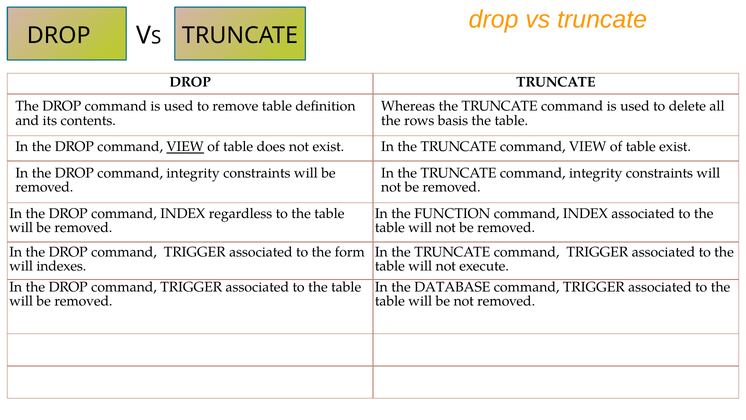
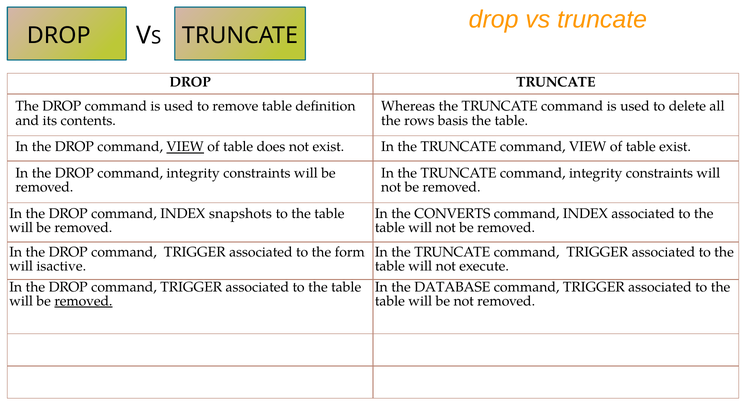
regardless: regardless -> snapshots (240, 214)
FUNCTION: FUNCTION -> CONVERTS (452, 214)
indexes: indexes -> isactive (61, 266)
removed underline: none -> present (83, 301)
